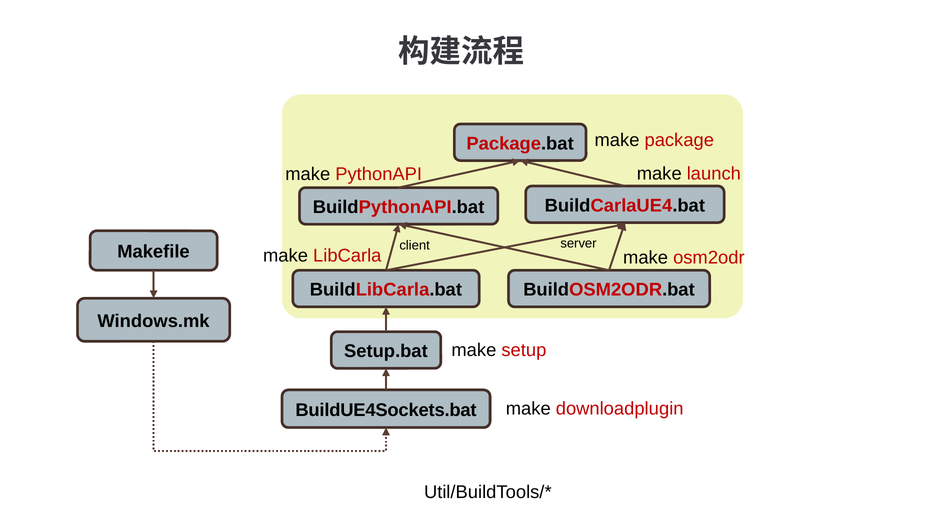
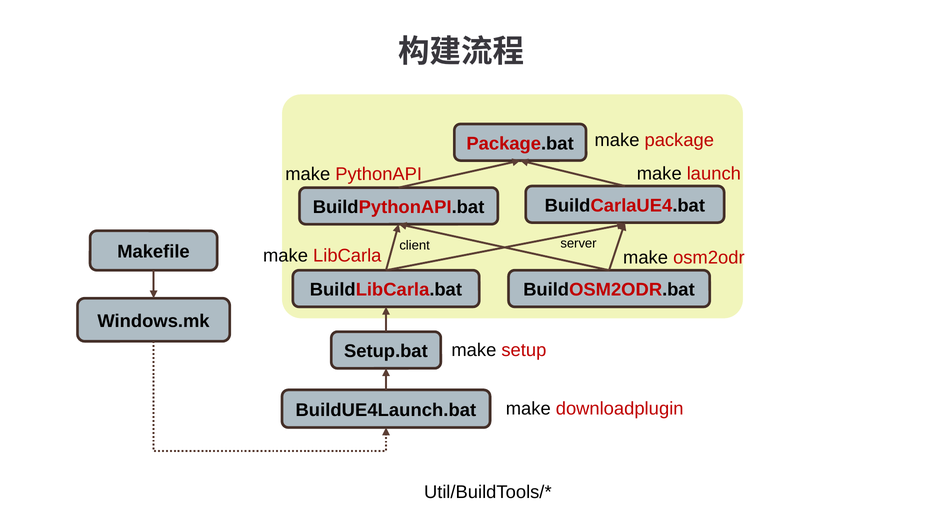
BuildUE4Sockets.bat: BuildUE4Sockets.bat -> BuildUE4Launch.bat (386, 410)
